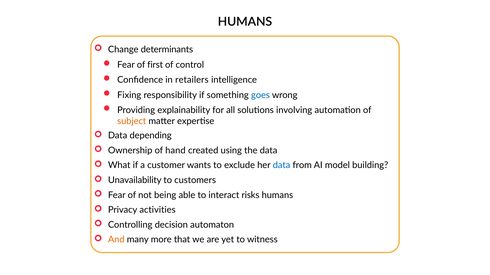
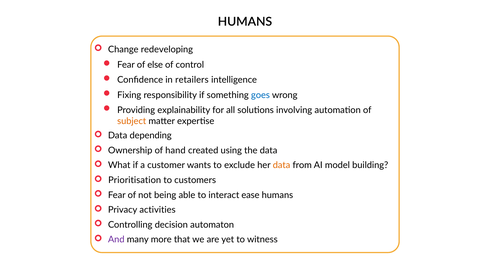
determinants: determinants -> redeveloping (167, 50)
first: first -> else (155, 65)
data colour: blue -> orange (282, 166)
Unavailability: Unavailability -> Prioritisation (135, 181)
risks: risks -> ease (250, 195)
And colour: orange -> purple (116, 240)
